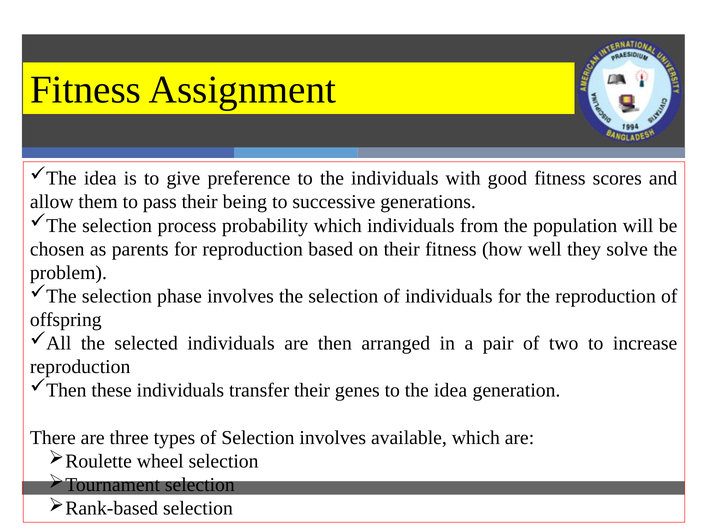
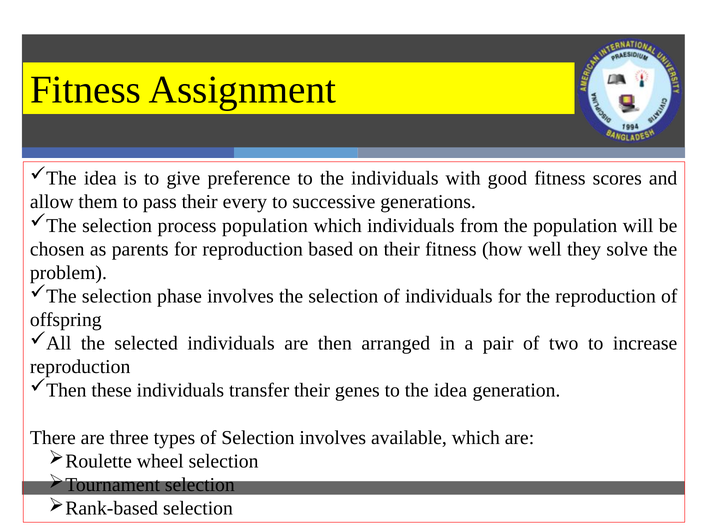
being: being -> every (245, 202)
process probability: probability -> population (265, 226)
